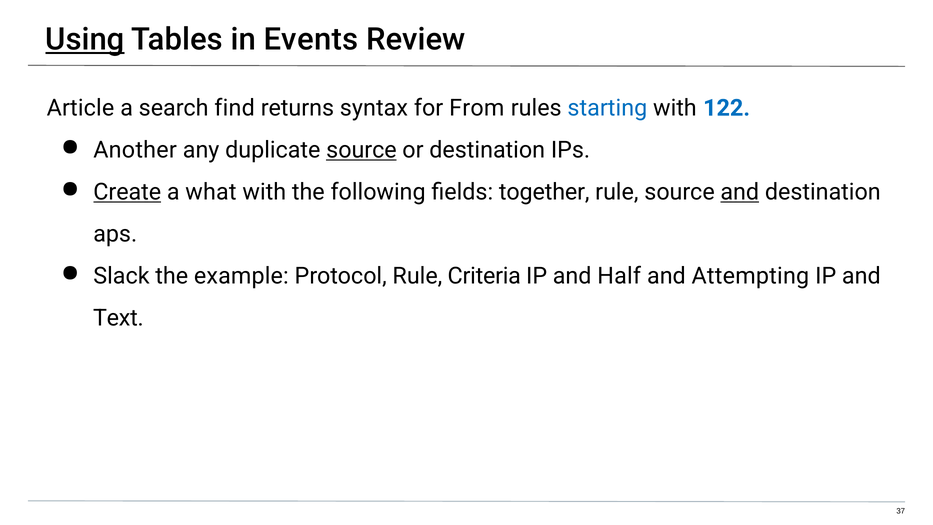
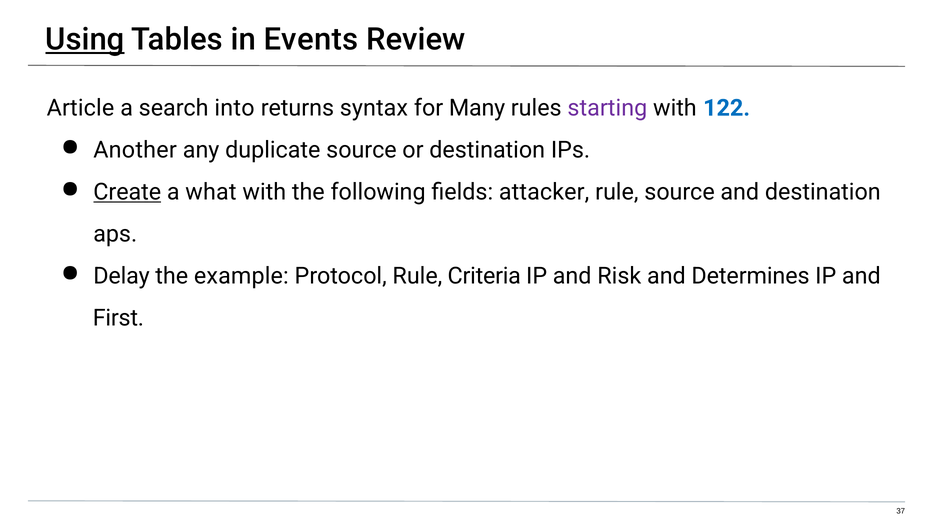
find: find -> into (235, 108)
From: From -> Many (477, 108)
starting colour: blue -> purple (607, 108)
source underline: present -> none (361, 150)
together: together -> attacker (544, 192)
and underline: present -> none (740, 192)
Slack: Slack -> Delay (122, 276)
Half: Half -> Risk (619, 276)
Attempting: Attempting -> Determines (751, 276)
Text: Text -> First (118, 318)
